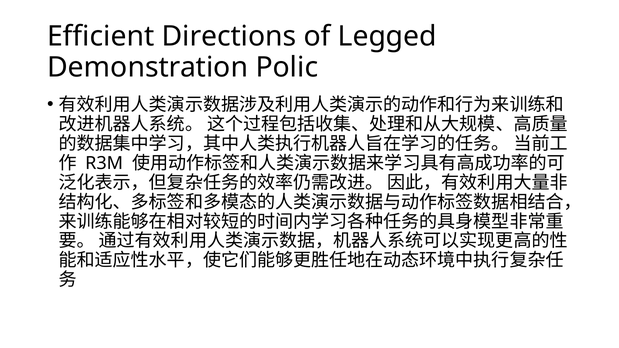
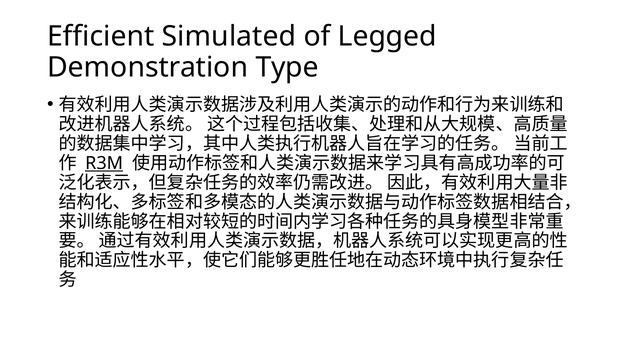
Directions: Directions -> Simulated (229, 37)
Polic: Polic -> Type (287, 67)
R3M underline: none -> present (104, 163)
